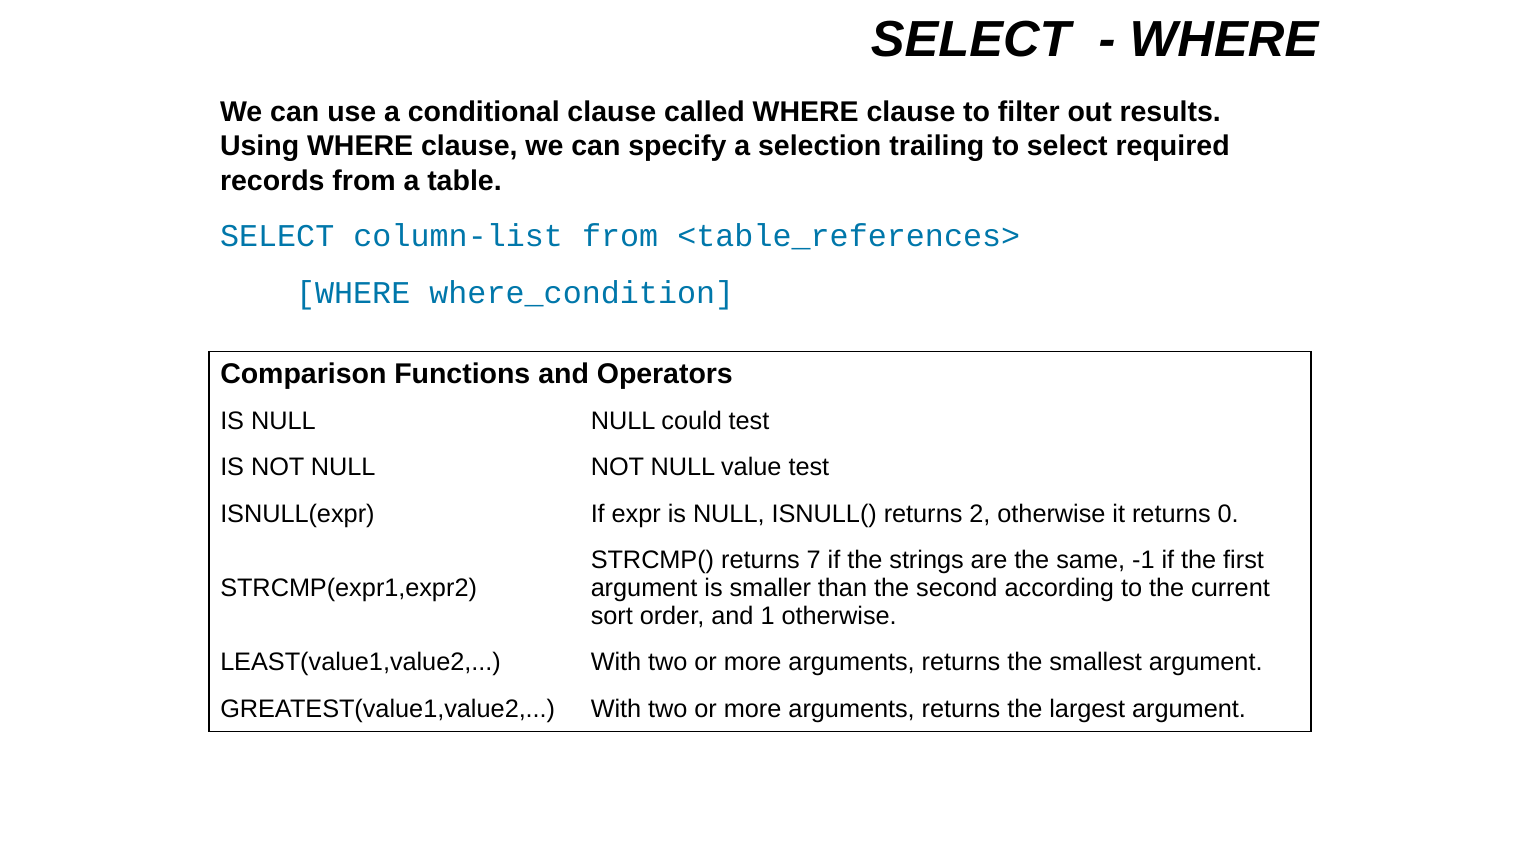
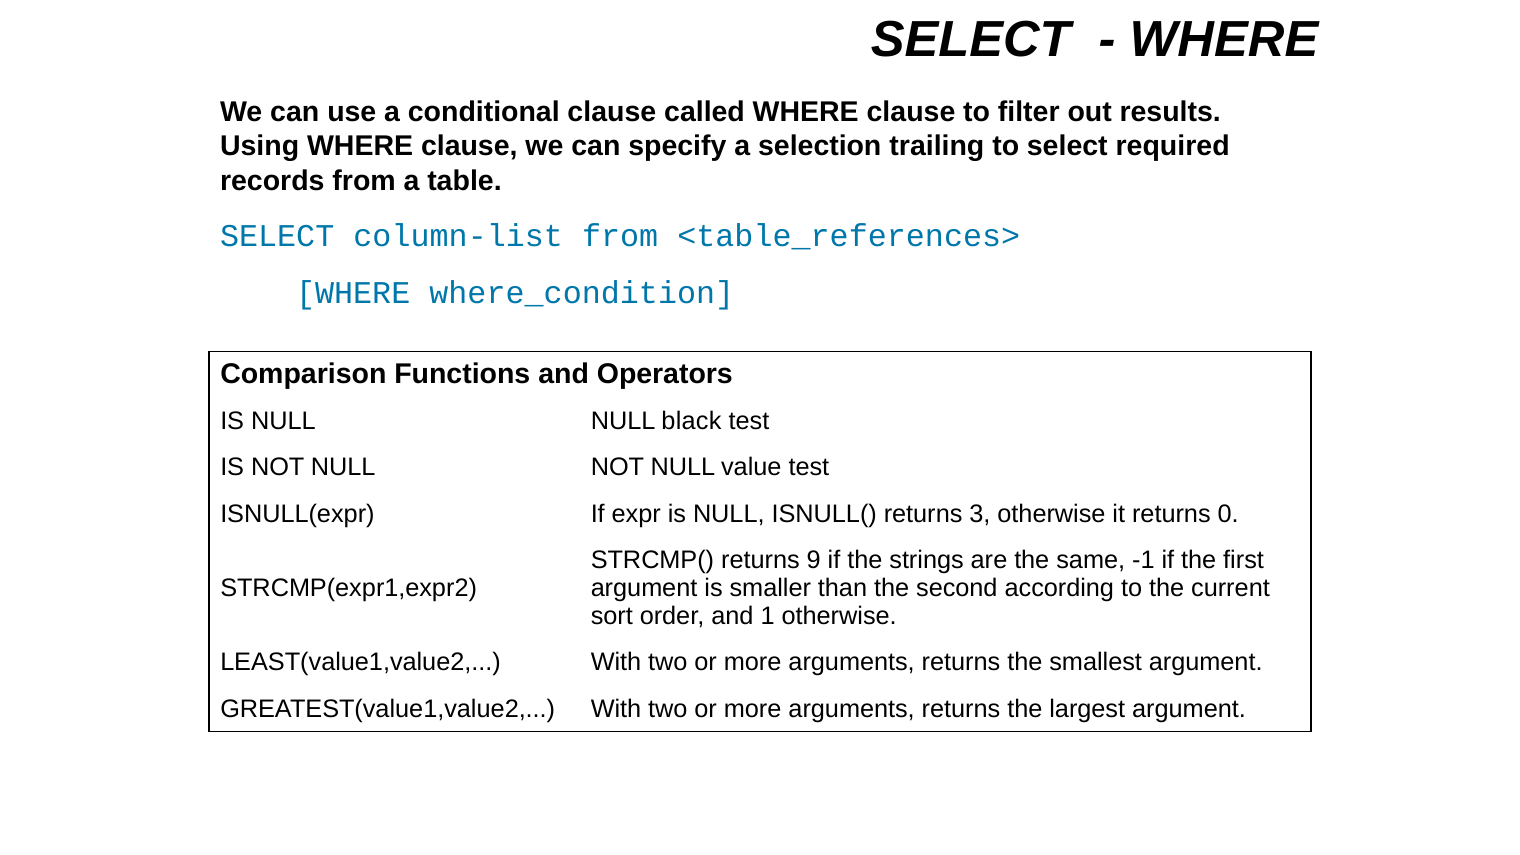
could: could -> black (691, 421)
2: 2 -> 3 (980, 514)
7: 7 -> 9 (814, 560)
